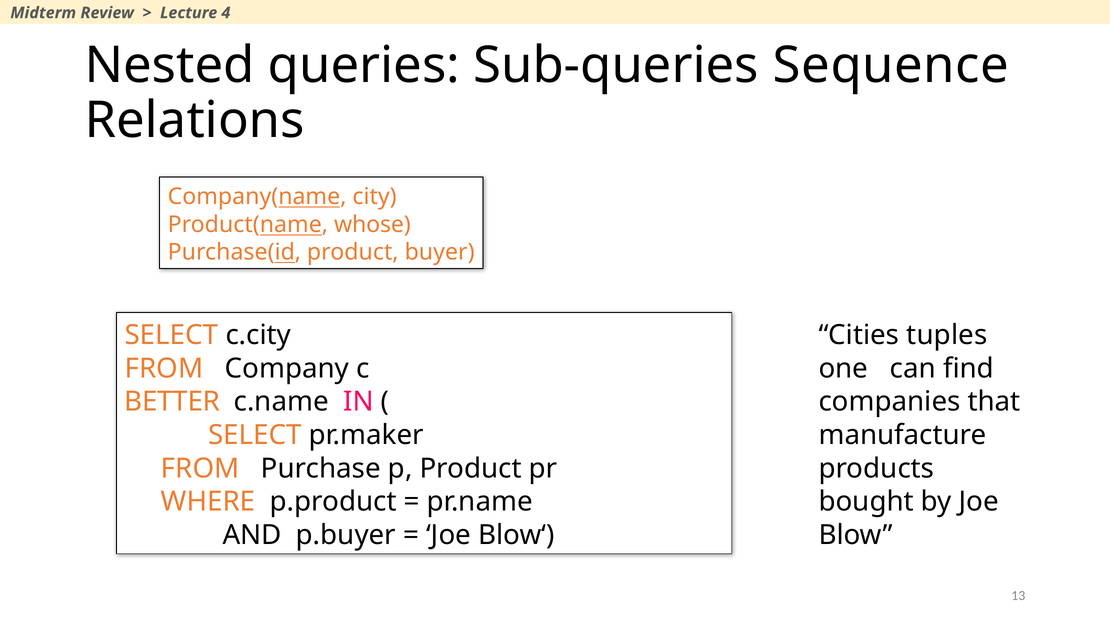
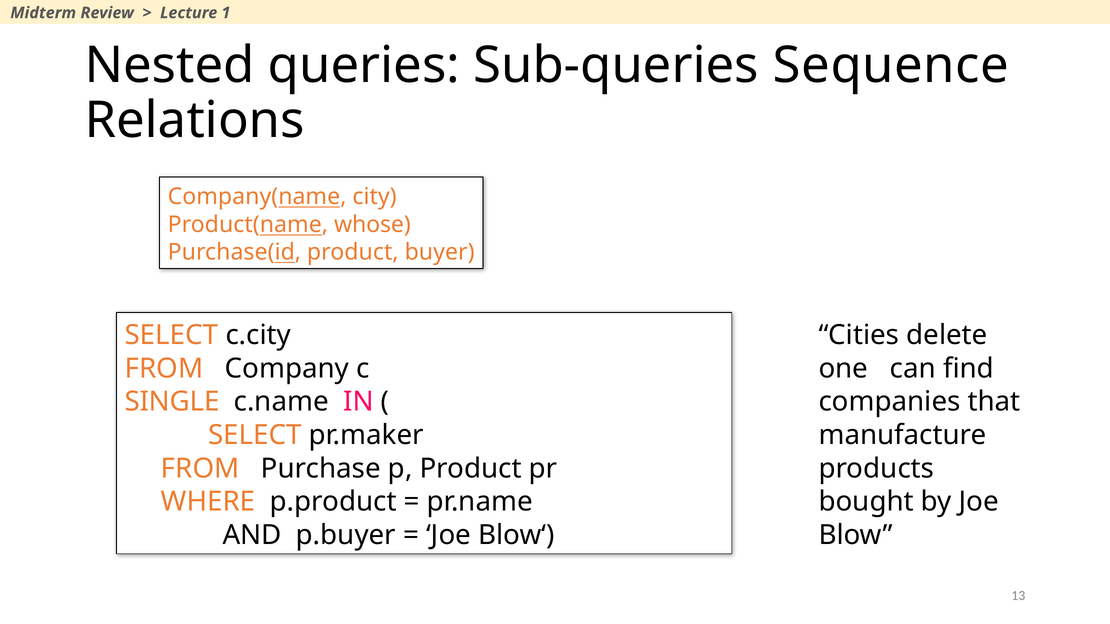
4: 4 -> 1 (226, 13)
tuples: tuples -> delete (947, 335)
BETTER: BETTER -> SINGLE (172, 402)
